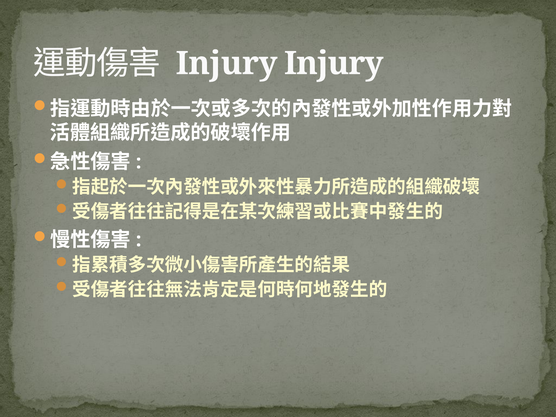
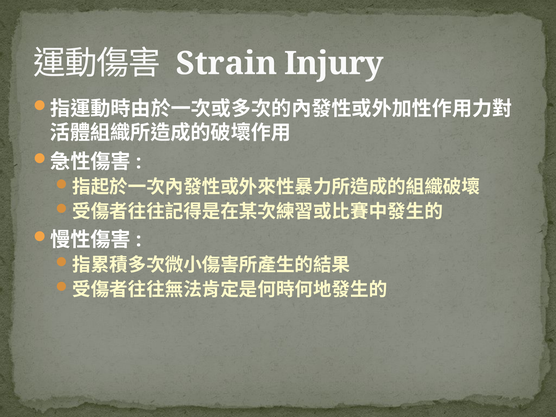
Injury: Injury -> Strain (226, 63)
